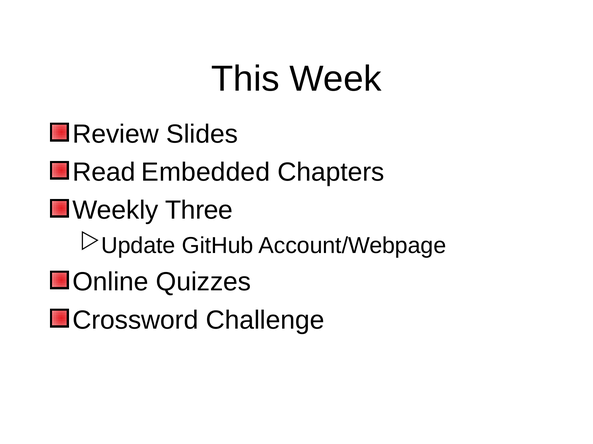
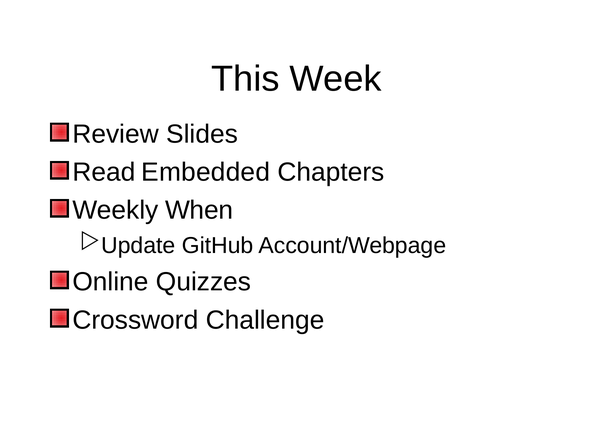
Three: Three -> When (199, 211)
